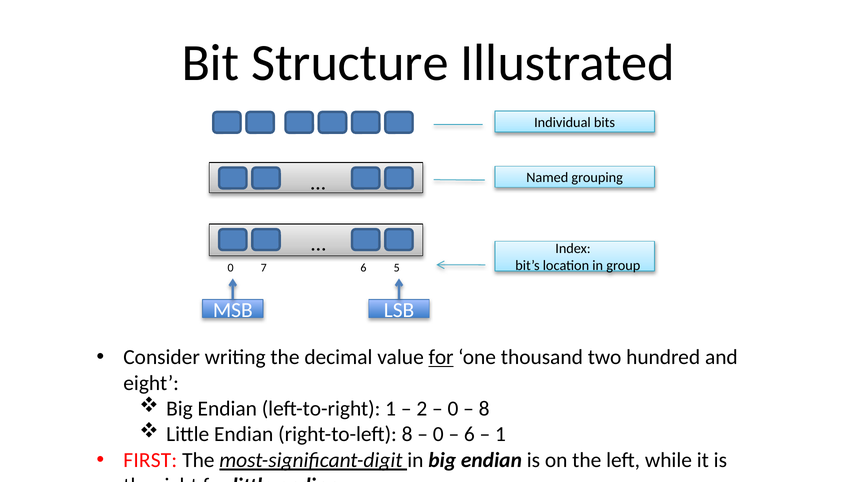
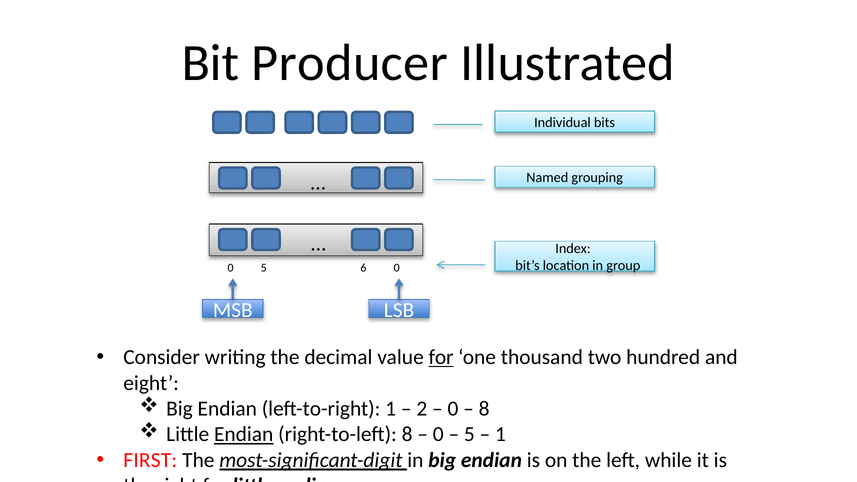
Structure: Structure -> Producer (350, 63)
0 7: 7 -> 5 (264, 268)
6 5: 5 -> 0 (397, 268)
Endian underline: none -> present (244, 434)
6: 6 -> 5 (469, 434)
